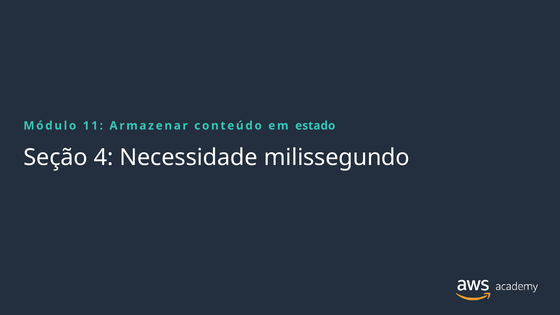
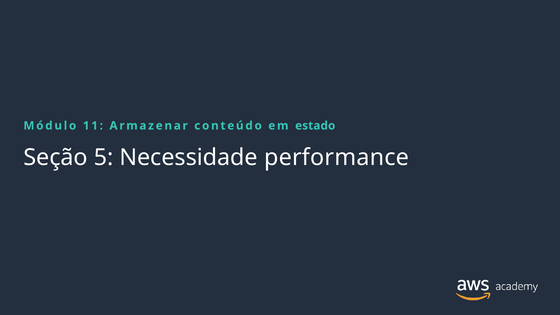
4: 4 -> 5 (104, 157)
milissegundo: milissegundo -> performance (337, 157)
